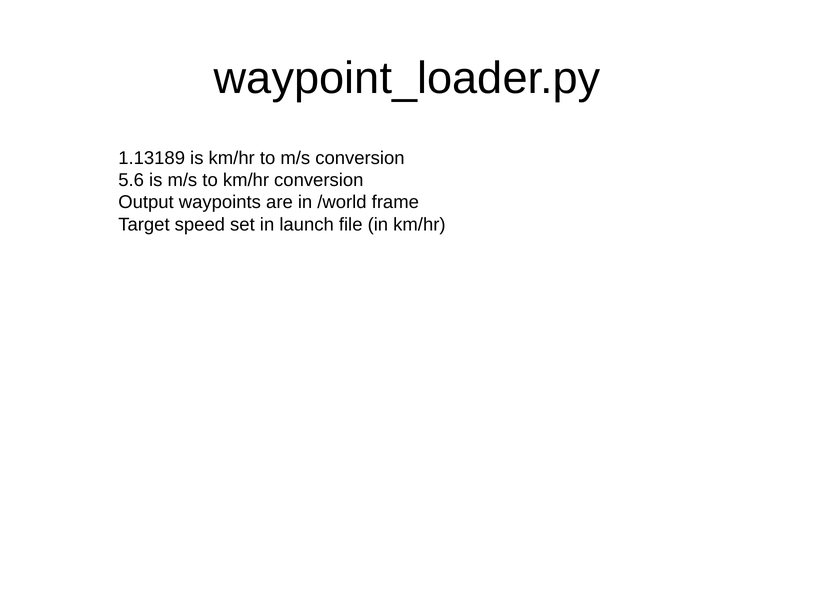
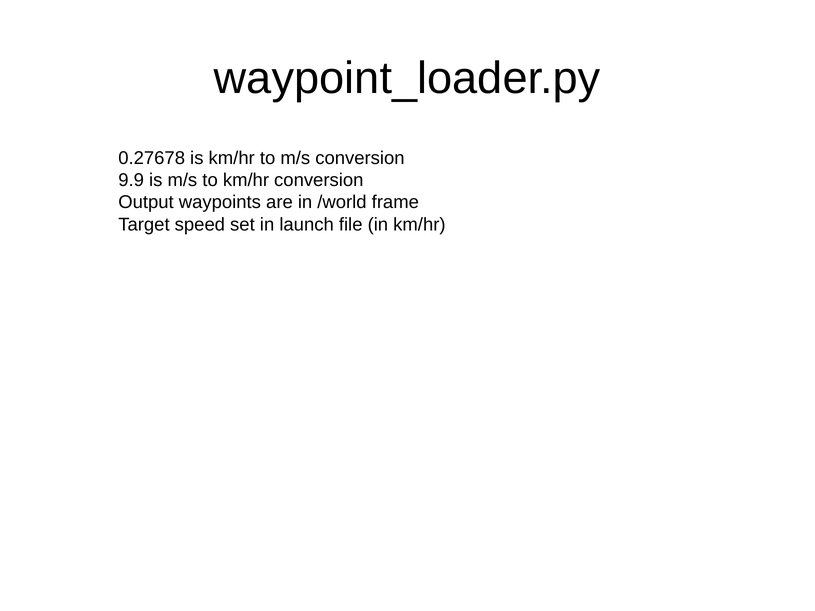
1.13189: 1.13189 -> 0.27678 (152, 158)
5.6: 5.6 -> 9.9 (131, 180)
